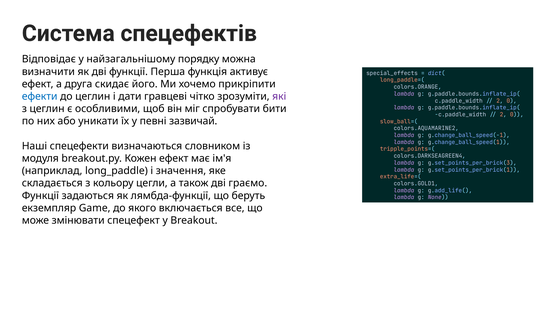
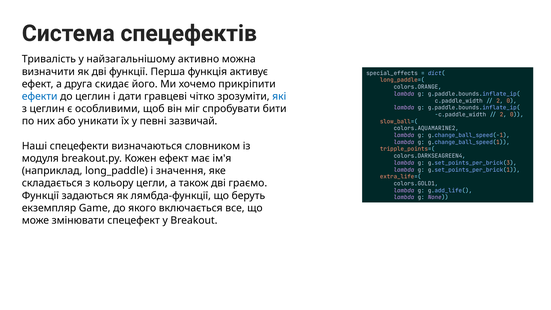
Відповідає: Відповідає -> Тривалість (49, 59)
порядку: порядку -> активно (199, 59)
які colour: purple -> blue (279, 96)
